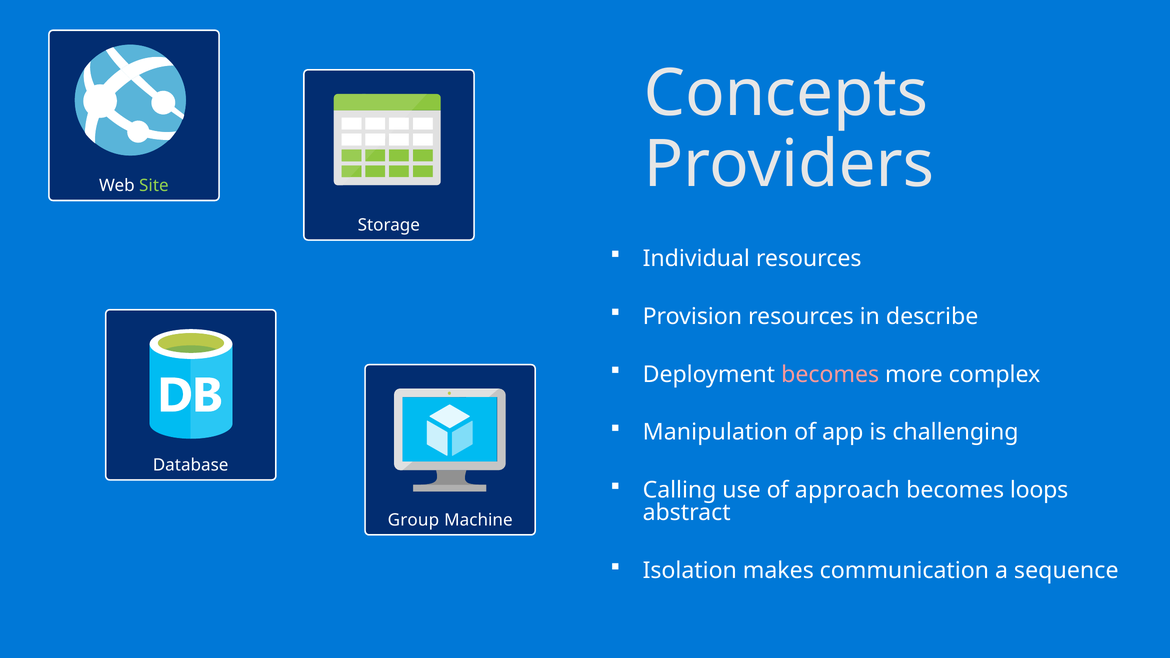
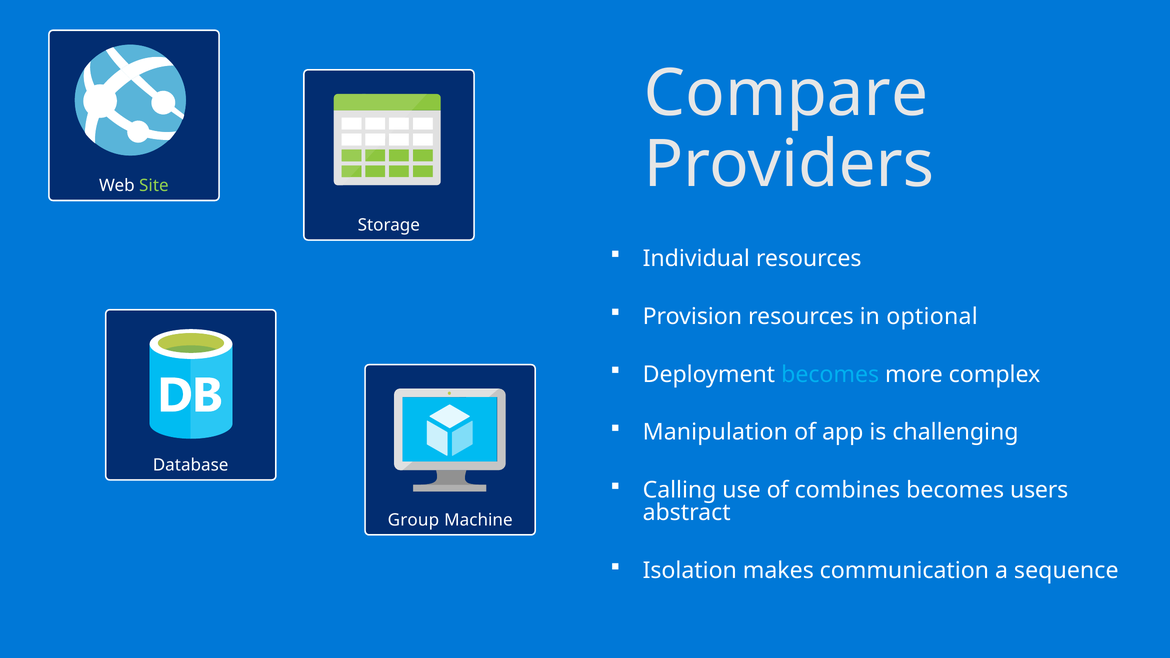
Concepts: Concepts -> Compare (786, 94)
describe: describe -> optional (932, 316)
becomes colour: pink -> light blue (830, 374)
approach: approach -> combines (847, 490)
loops: loops -> users (1039, 490)
